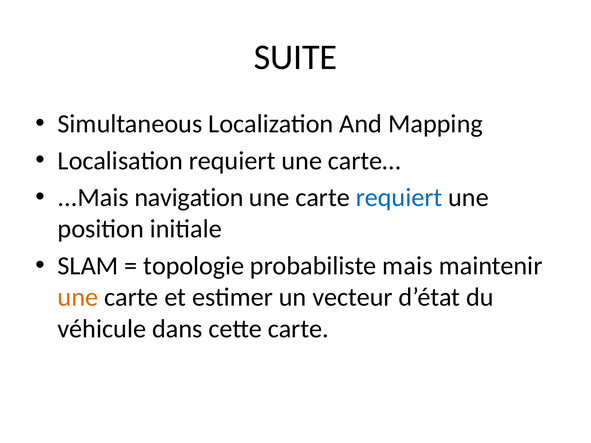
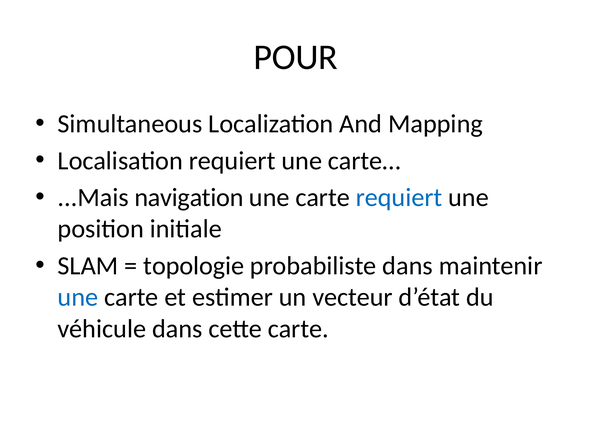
SUITE: SUITE -> POUR (296, 57)
probabiliste mais: mais -> dans (408, 266)
une colour: orange -> blue (78, 297)
